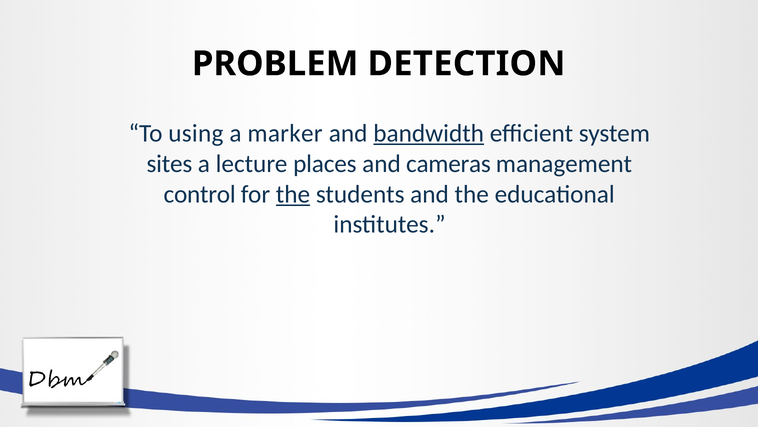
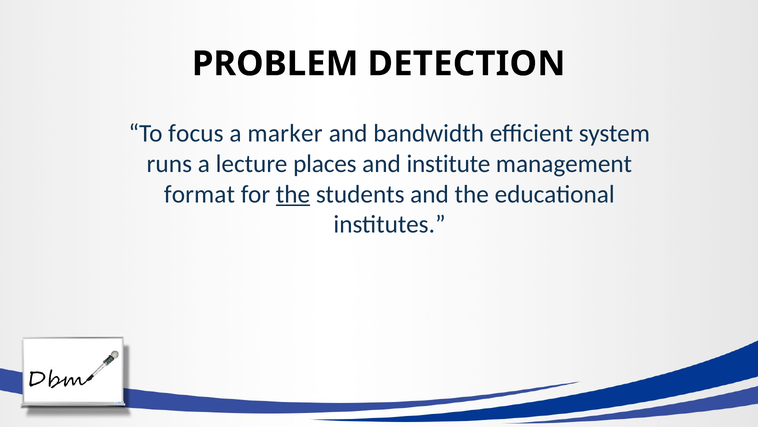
using: using -> focus (196, 133)
bandwidth underline: present -> none (429, 133)
sites: sites -> runs (169, 164)
cameras: cameras -> institute (448, 164)
control: control -> format (199, 194)
